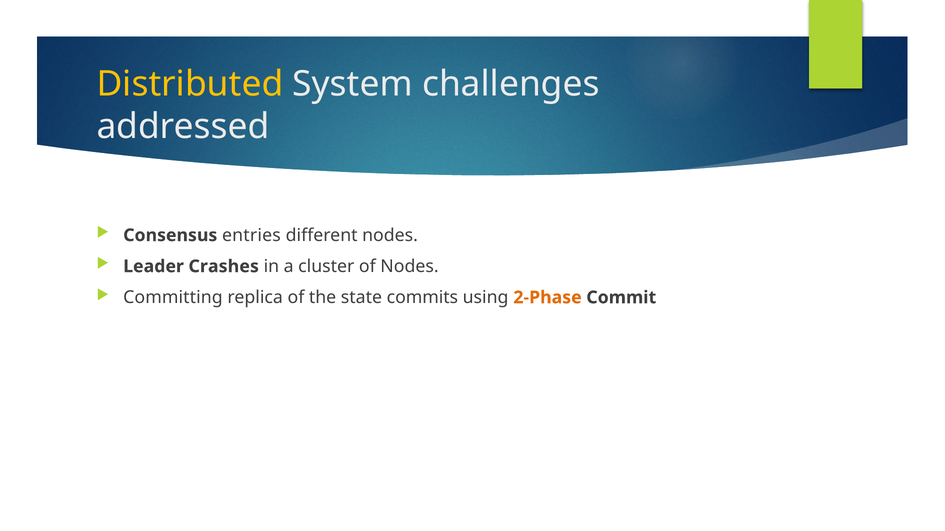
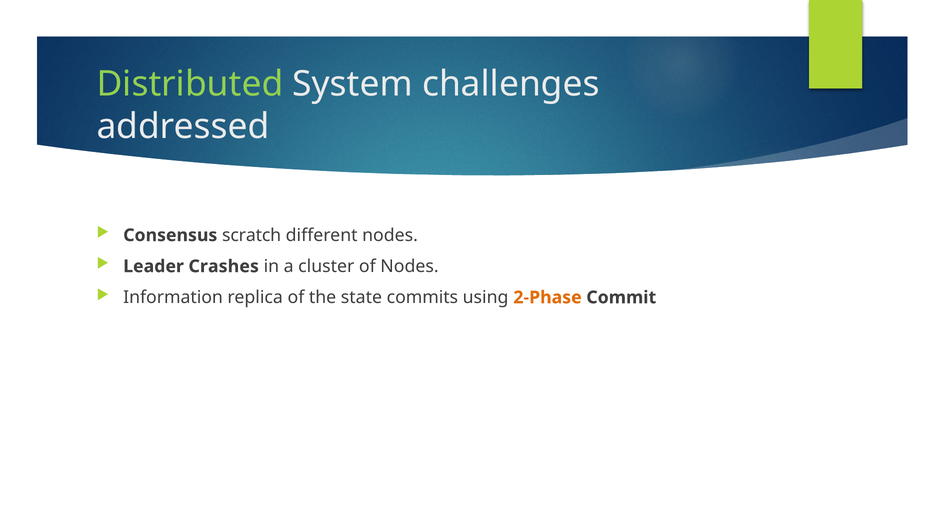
Distributed colour: yellow -> light green (190, 84)
entries: entries -> scratch (252, 236)
Committing: Committing -> Information (173, 298)
